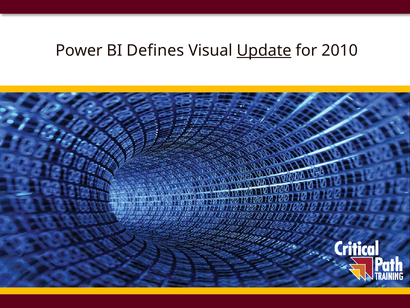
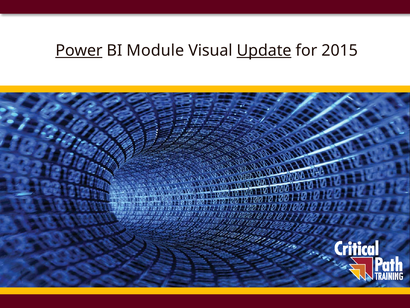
Power underline: none -> present (79, 51)
Defines: Defines -> Module (155, 51)
2010: 2010 -> 2015 (340, 51)
